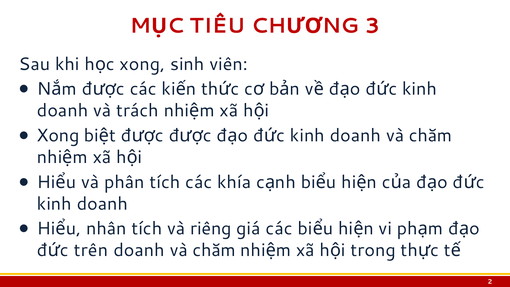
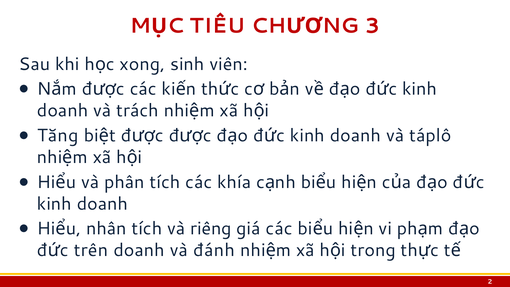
Xong: Xong -> Tăng (58, 135)
kinh doanh và chăm: chăm -> táplô (430, 135)
chăm: chăm -> đánh (214, 250)
